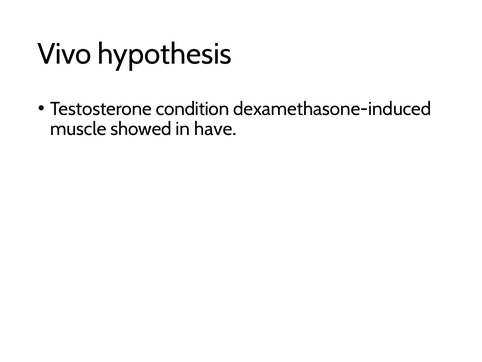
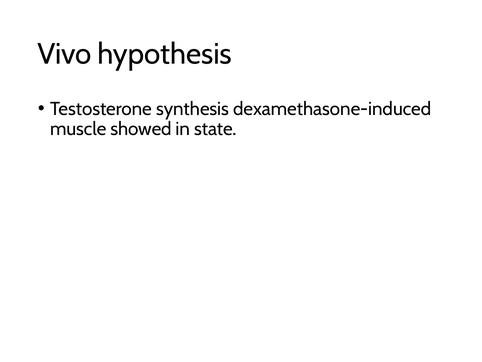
condition: condition -> synthesis (193, 109)
have: have -> state (215, 129)
